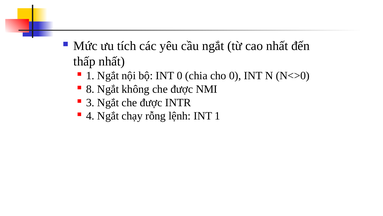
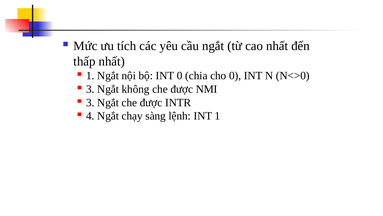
8: 8 -> 3 (90, 89)
rỗng: rỗng -> sàng (156, 116)
